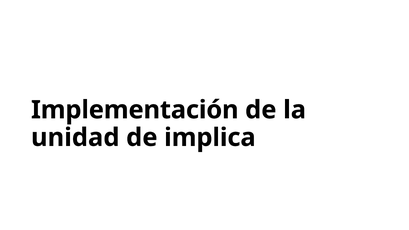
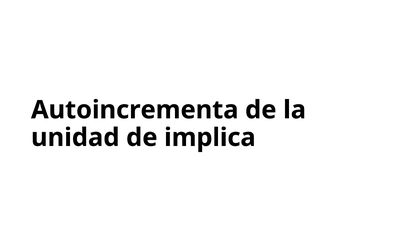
Implementación: Implementación -> Autoincrementa (135, 110)
